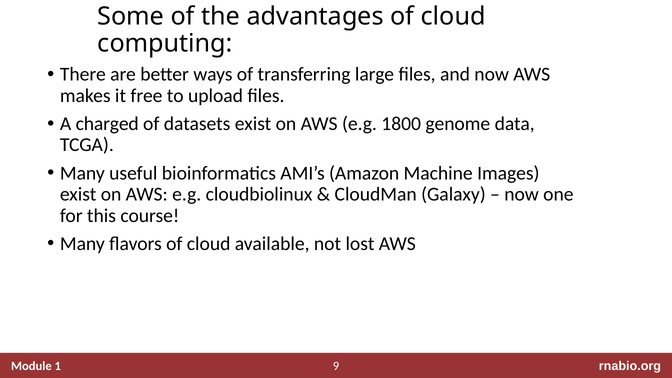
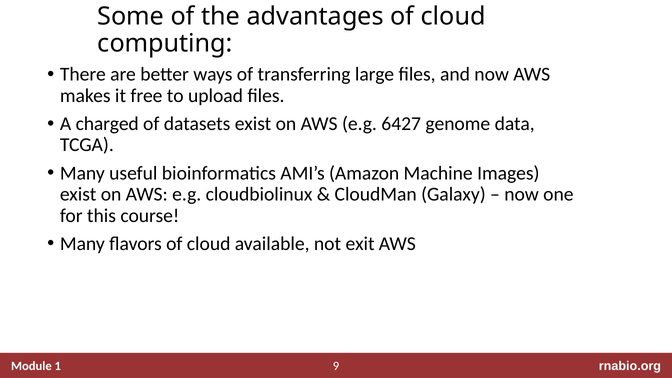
1800: 1800 -> 6427 (401, 124)
lost: lost -> exit (360, 244)
